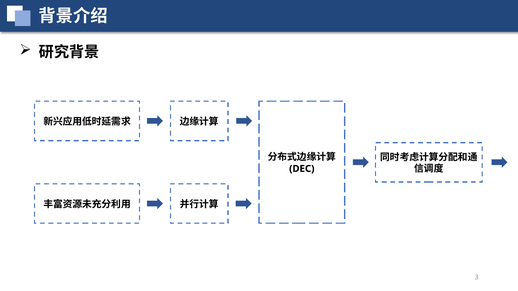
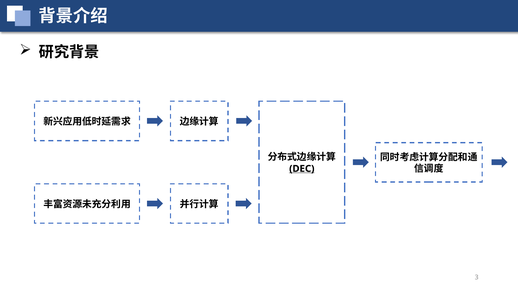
DEC underline: none -> present (302, 169)
